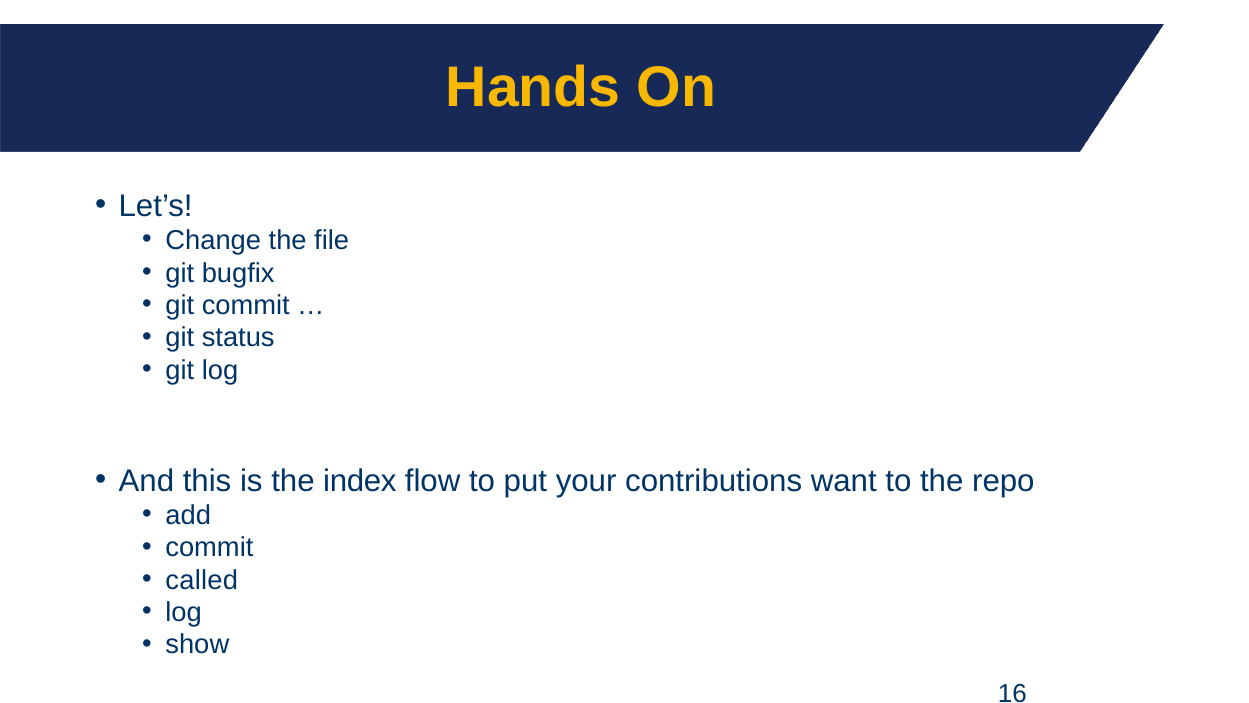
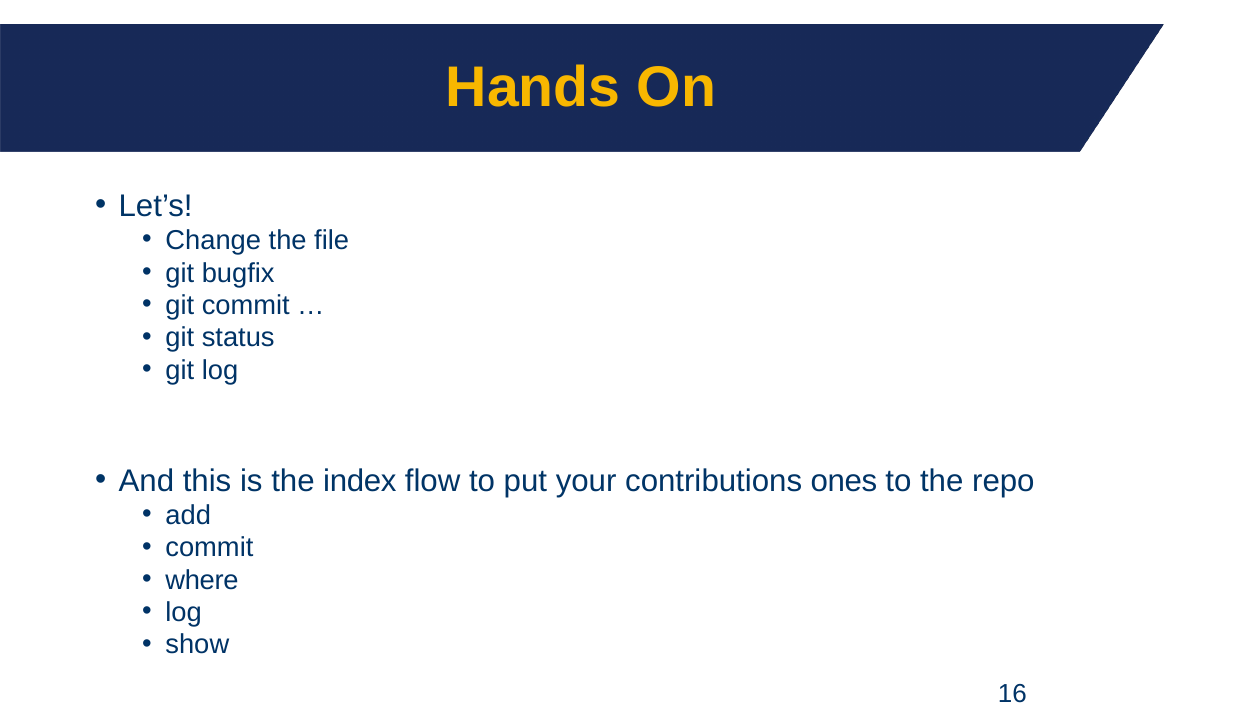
want: want -> ones (844, 481)
called: called -> where (202, 580)
